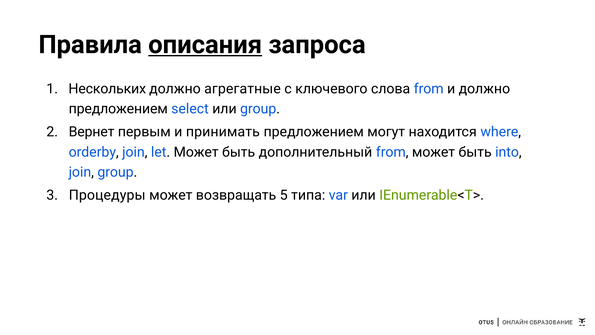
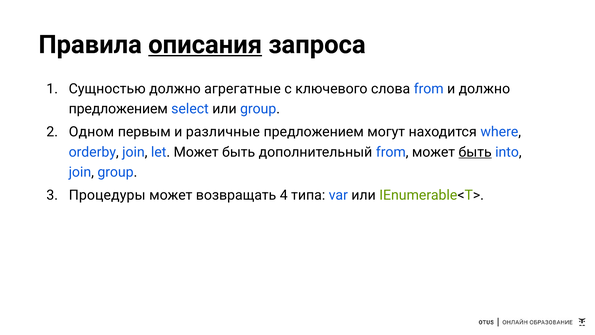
Нескольких: Нескольких -> Сущностью (107, 89)
Вернет: Вернет -> Одном (91, 132)
принимать: принимать -> различные (223, 132)
быть underline: none -> present (475, 152)
5: 5 -> 4 (284, 195)
